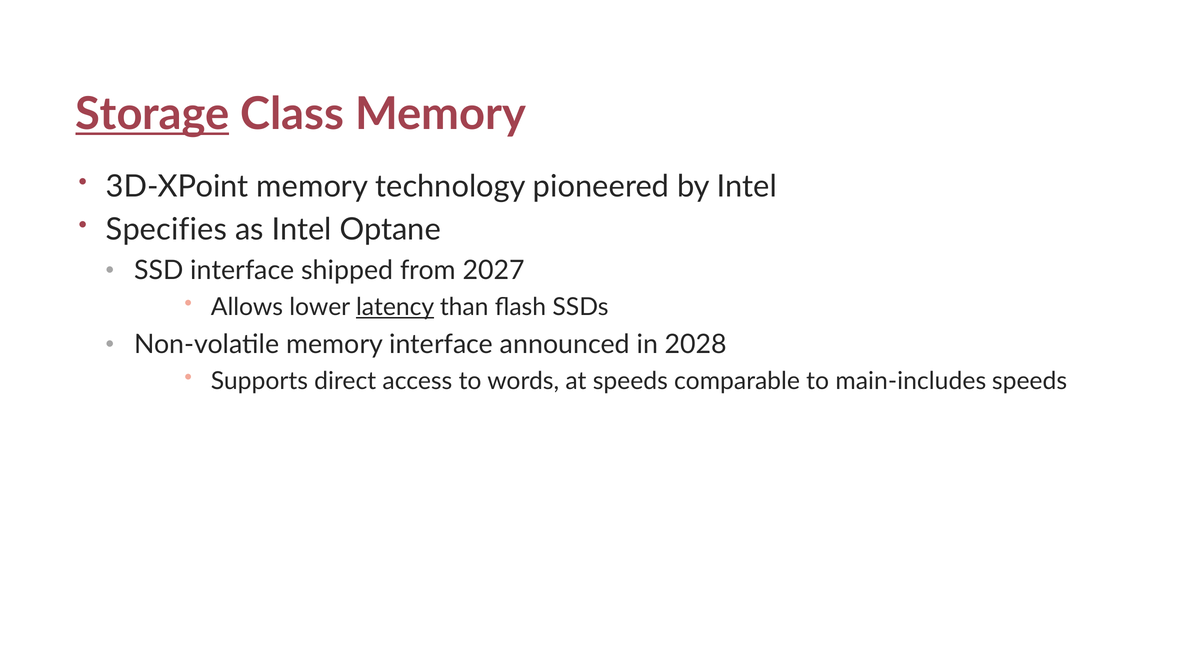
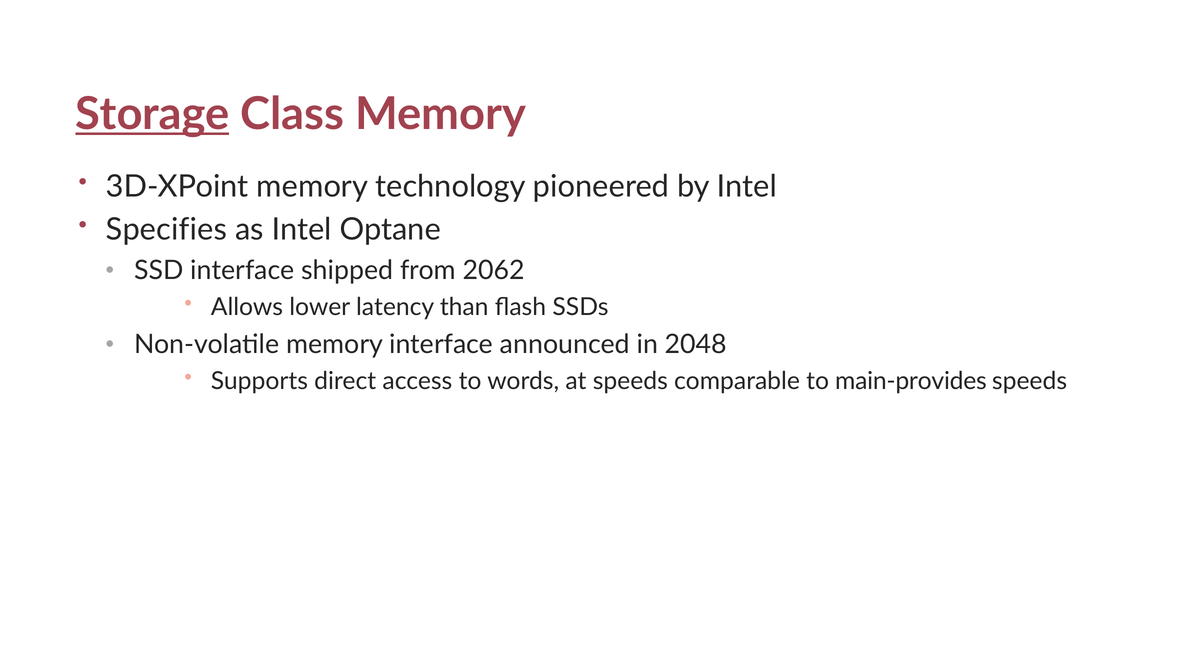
2027: 2027 -> 2062 (494, 270)
latency underline: present -> none (395, 307)
2028: 2028 -> 2048 (696, 344)
main-includes: main-includes -> main-provides (911, 381)
